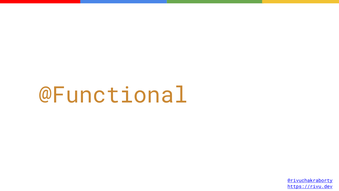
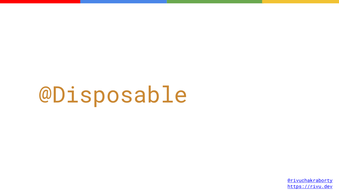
@Functional: @Functional -> @Disposable (113, 95)
